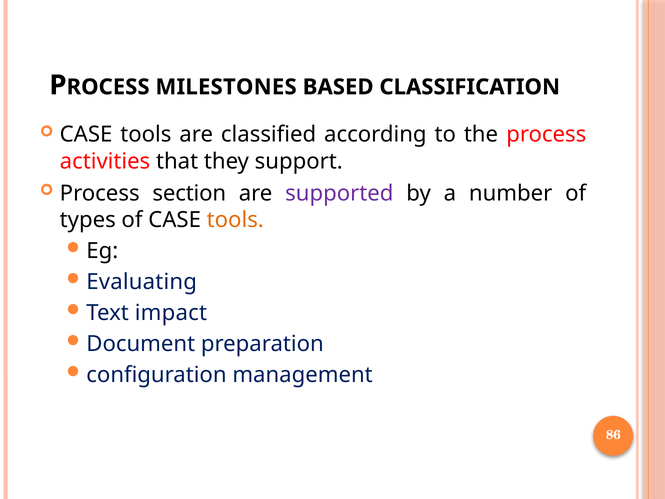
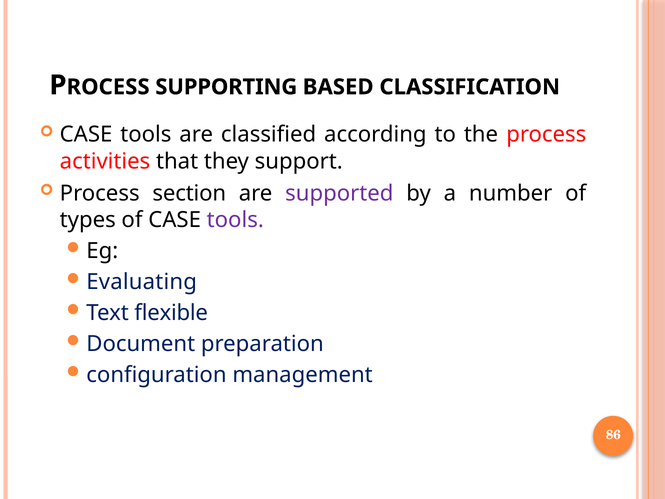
MILESTONES: MILESTONES -> SUPPORTING (226, 87)
tools colour: orange -> purple (235, 220)
impact: impact -> flexible (171, 313)
